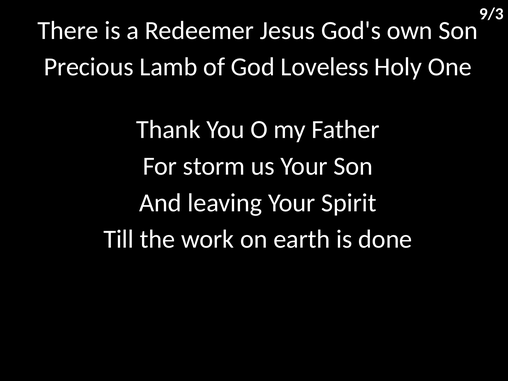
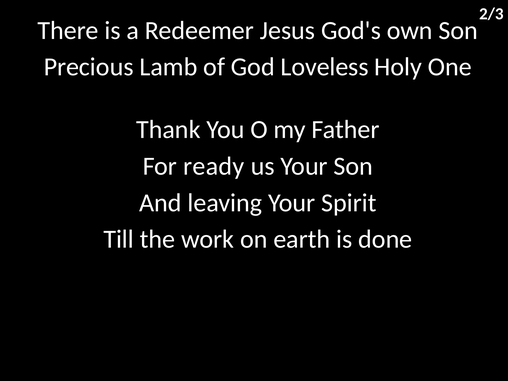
9/3: 9/3 -> 2/3 (491, 14)
storm: storm -> ready (214, 166)
